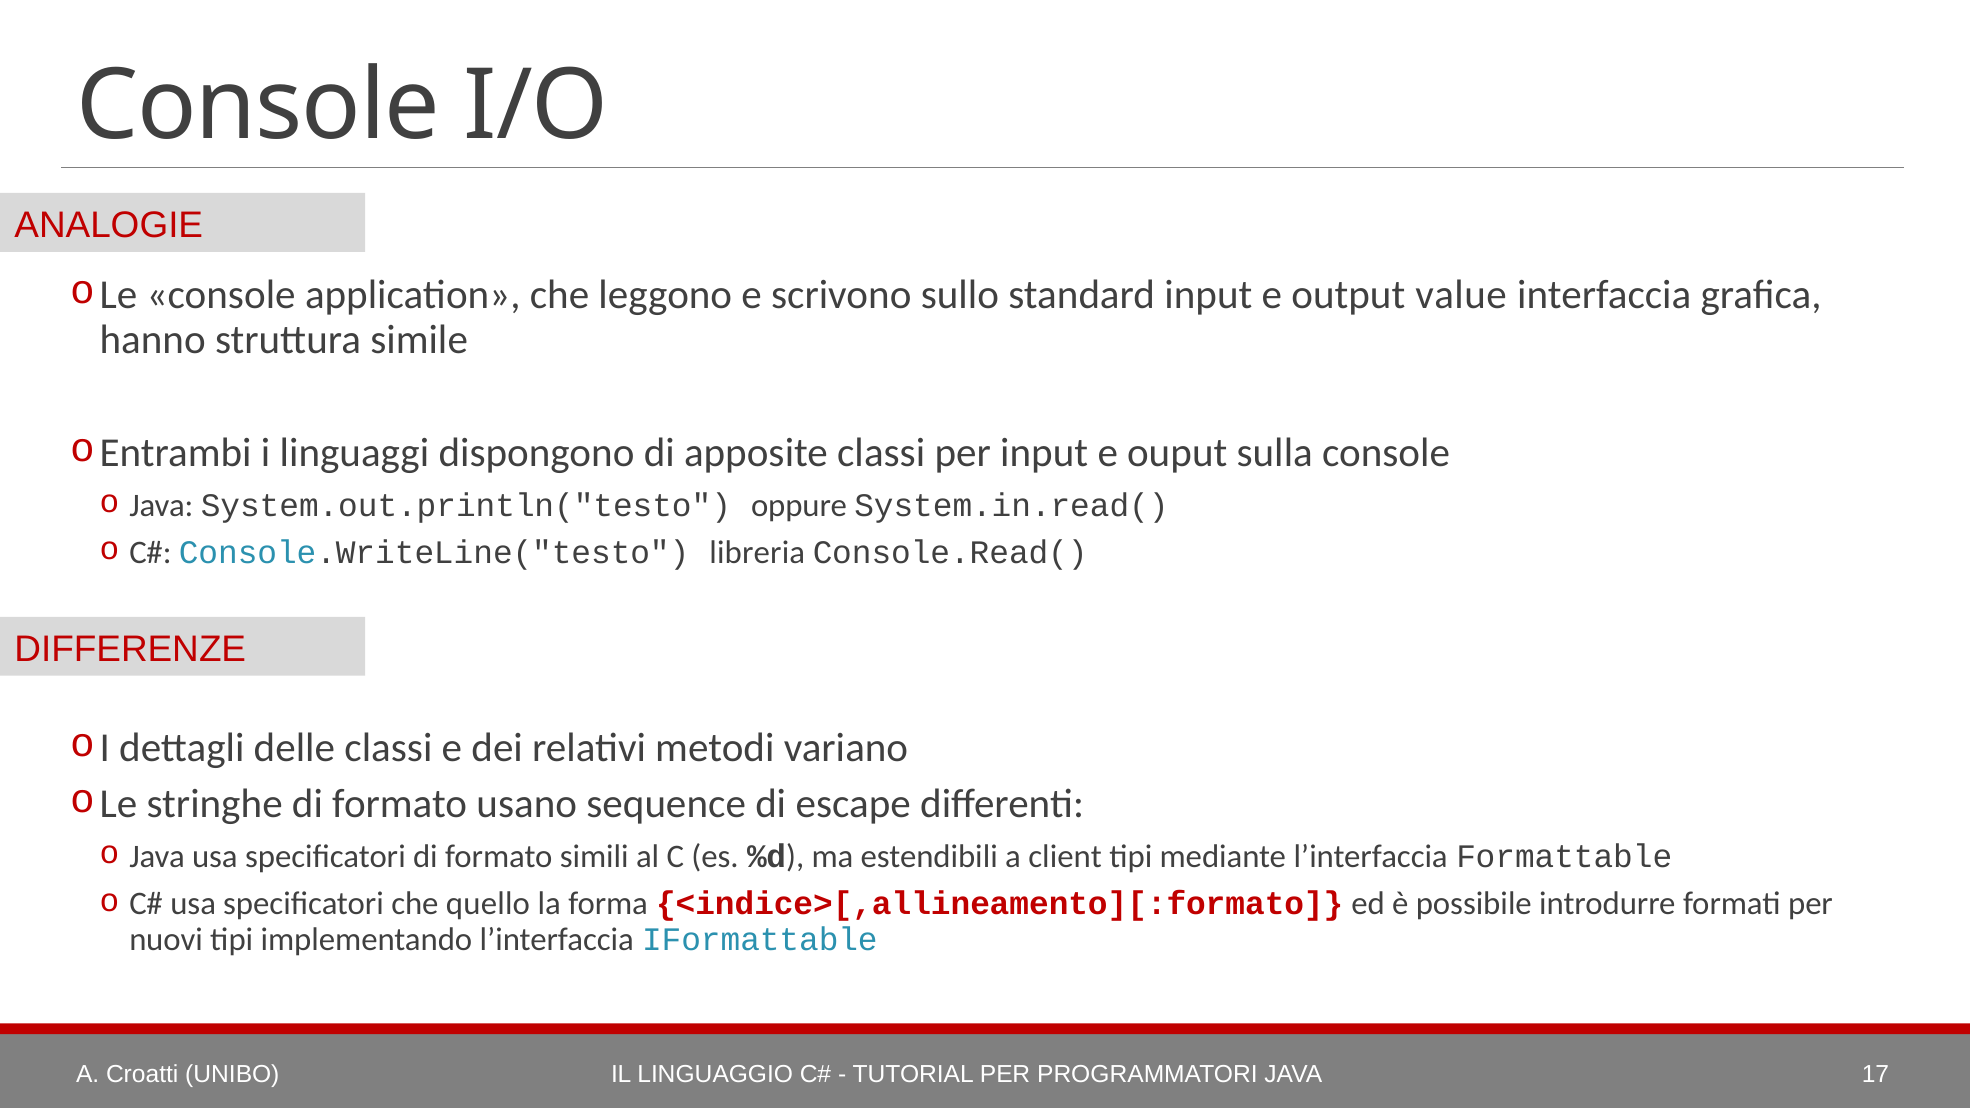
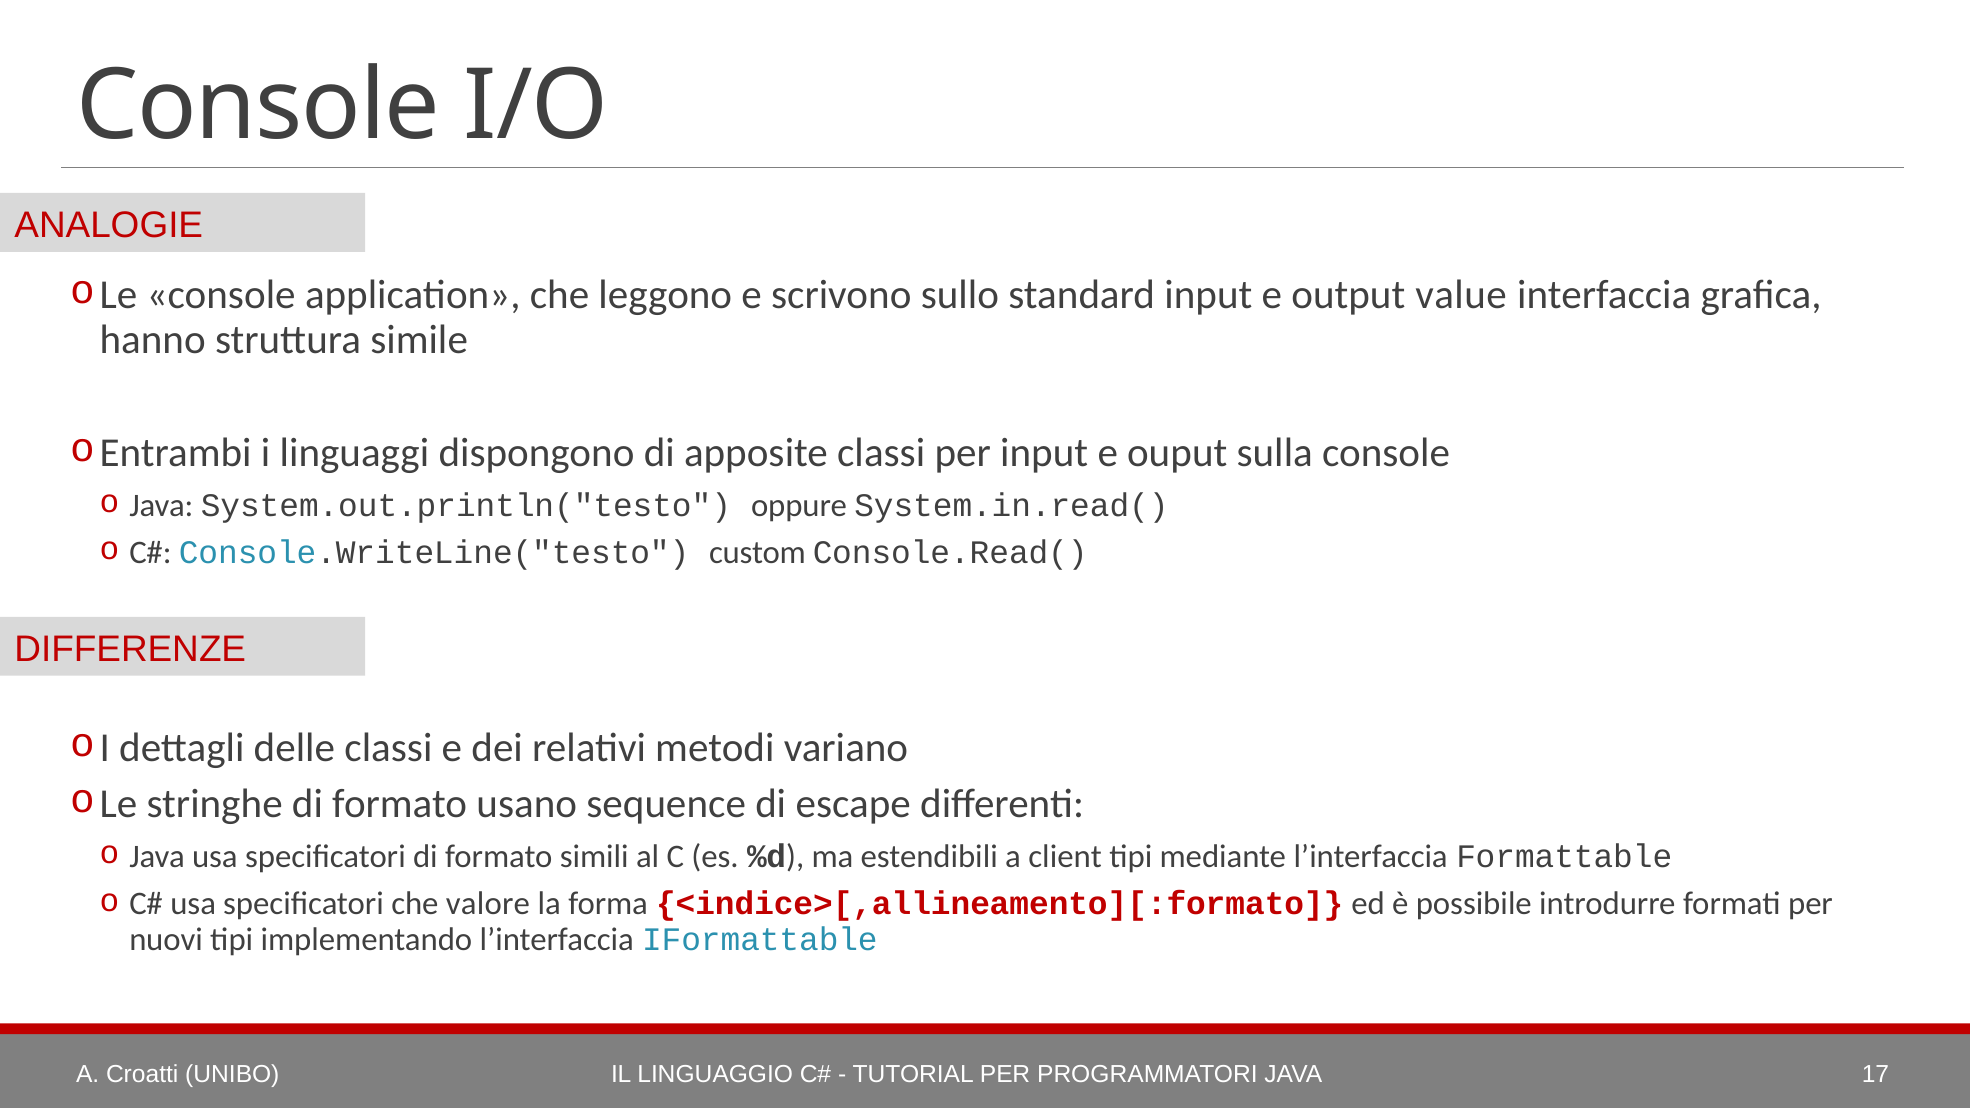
libreria: libreria -> custom (758, 553)
quello: quello -> valore (488, 904)
